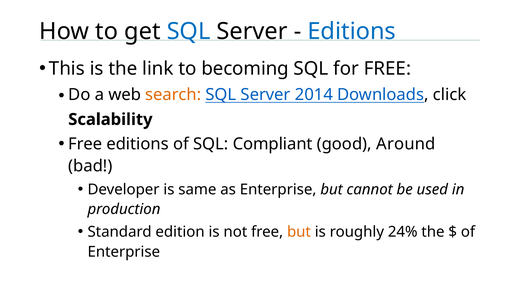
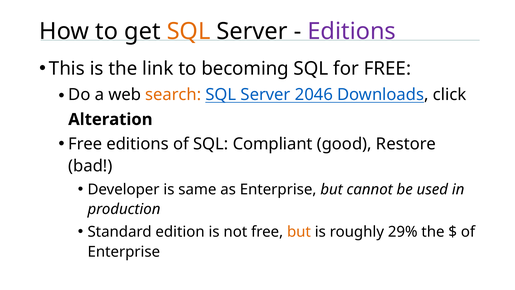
SQL colour: blue -> orange (189, 31)
Editions colour: blue -> purple (352, 31)
2014: 2014 -> 2046 (314, 95)
Scalability: Scalability -> Alteration (110, 119)
Around: Around -> Restore (406, 144)
24%: 24% -> 29% (403, 232)
